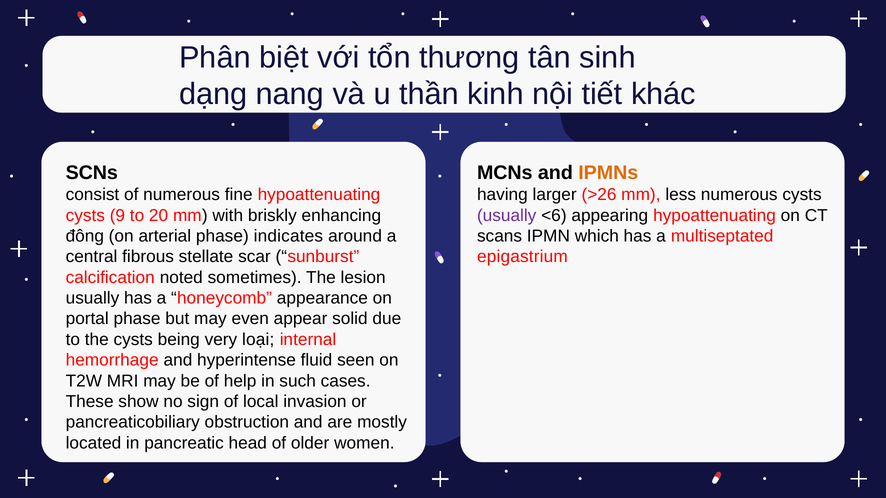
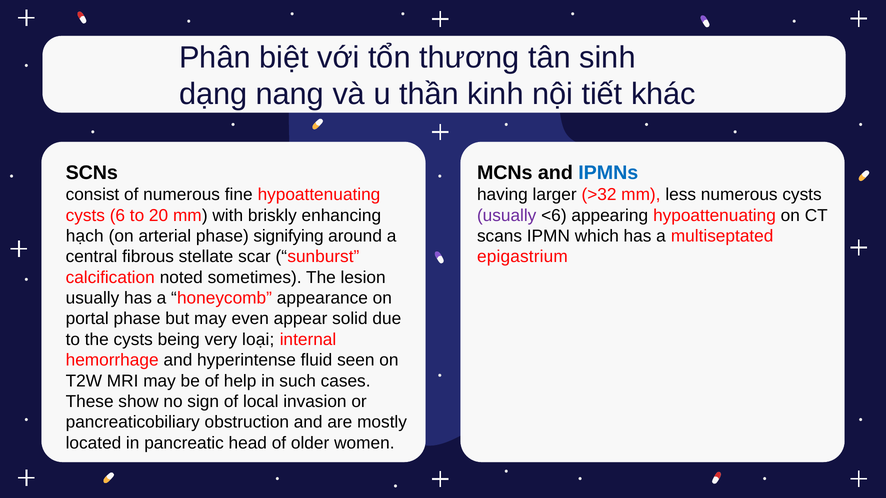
IPMNs colour: orange -> blue (608, 173)
>26: >26 -> >32 (599, 195)
9: 9 -> 6 (117, 216)
đông: đông -> hạch (85, 236)
indicates: indicates -> signifying (289, 236)
